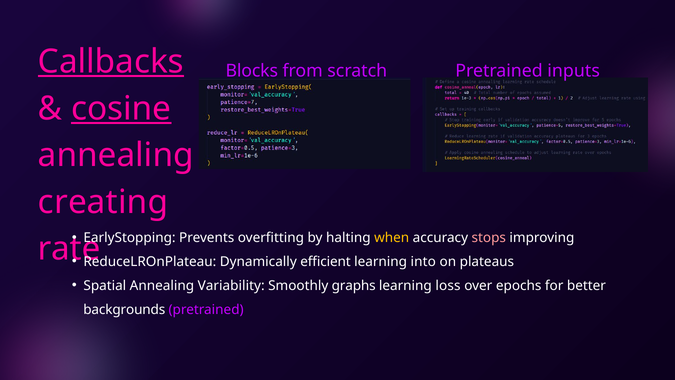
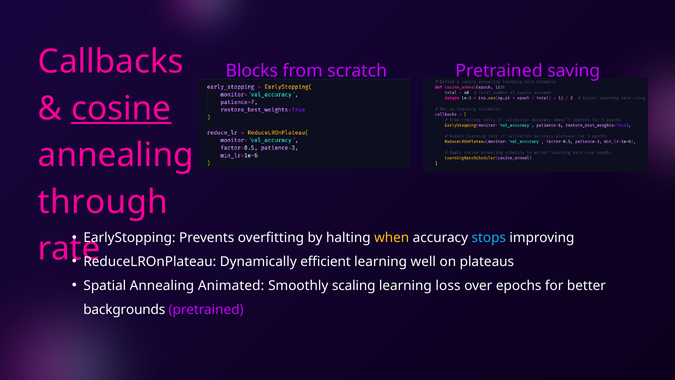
Callbacks underline: present -> none (111, 62)
inputs: inputs -> saving (574, 71)
creating: creating -> through (103, 202)
stops colour: pink -> light blue (489, 238)
into: into -> well (423, 262)
Variability: Variability -> Animated (231, 285)
graphs: graphs -> scaling (354, 285)
